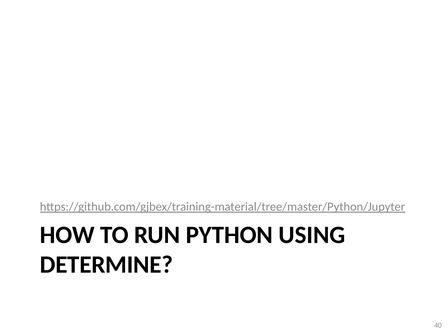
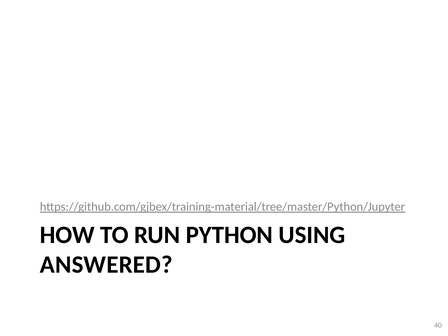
DETERMINE: DETERMINE -> ANSWERED (106, 265)
